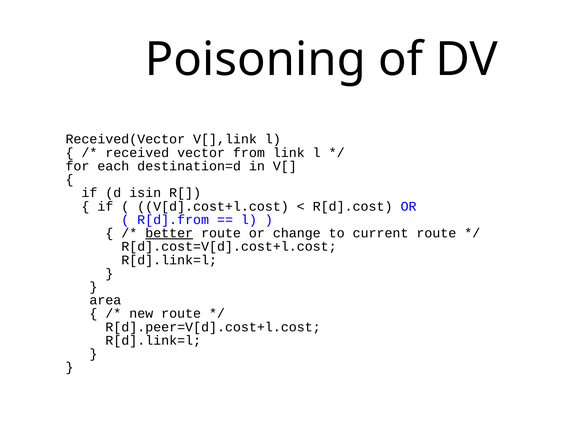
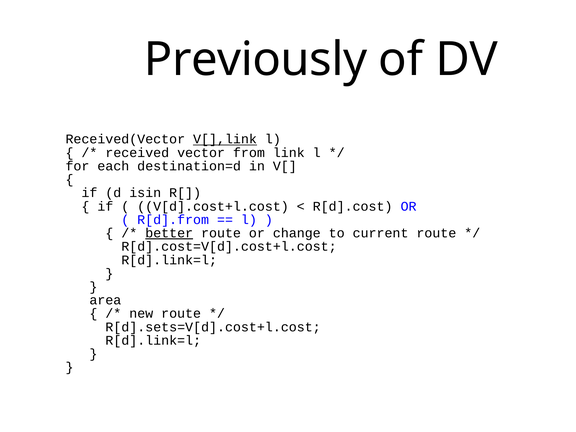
Poisoning: Poisoning -> Previously (256, 60)
V[],link underline: none -> present (225, 139)
R[d].peer=V[d].cost+l.cost: R[d].peer=V[d].cost+l.cost -> R[d].sets=V[d].cost+l.cost (213, 327)
